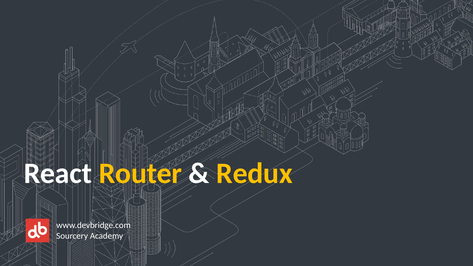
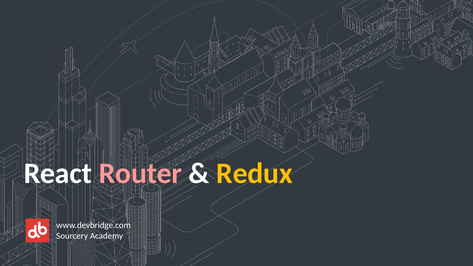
Router colour: yellow -> pink (140, 173)
